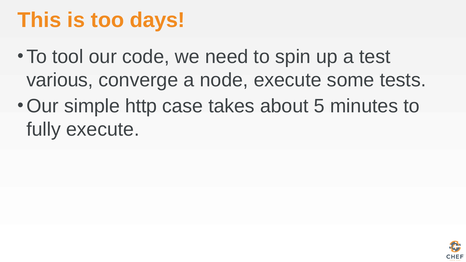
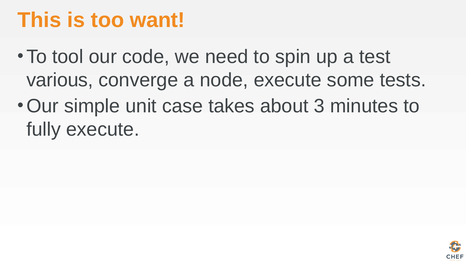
days: days -> want (157, 20)
http: http -> unit (141, 106)
5: 5 -> 3 (319, 106)
